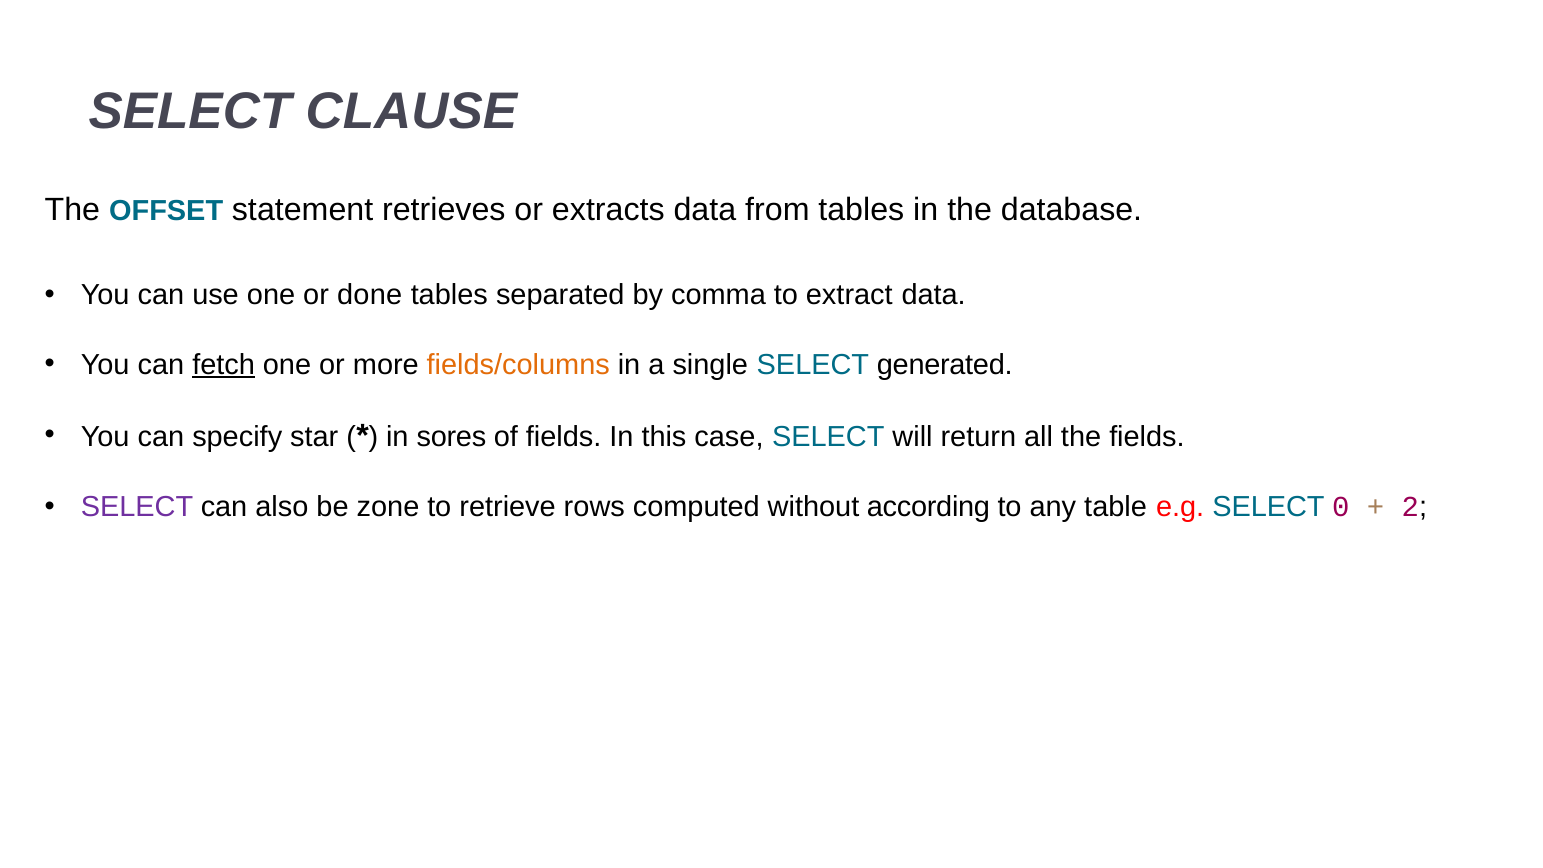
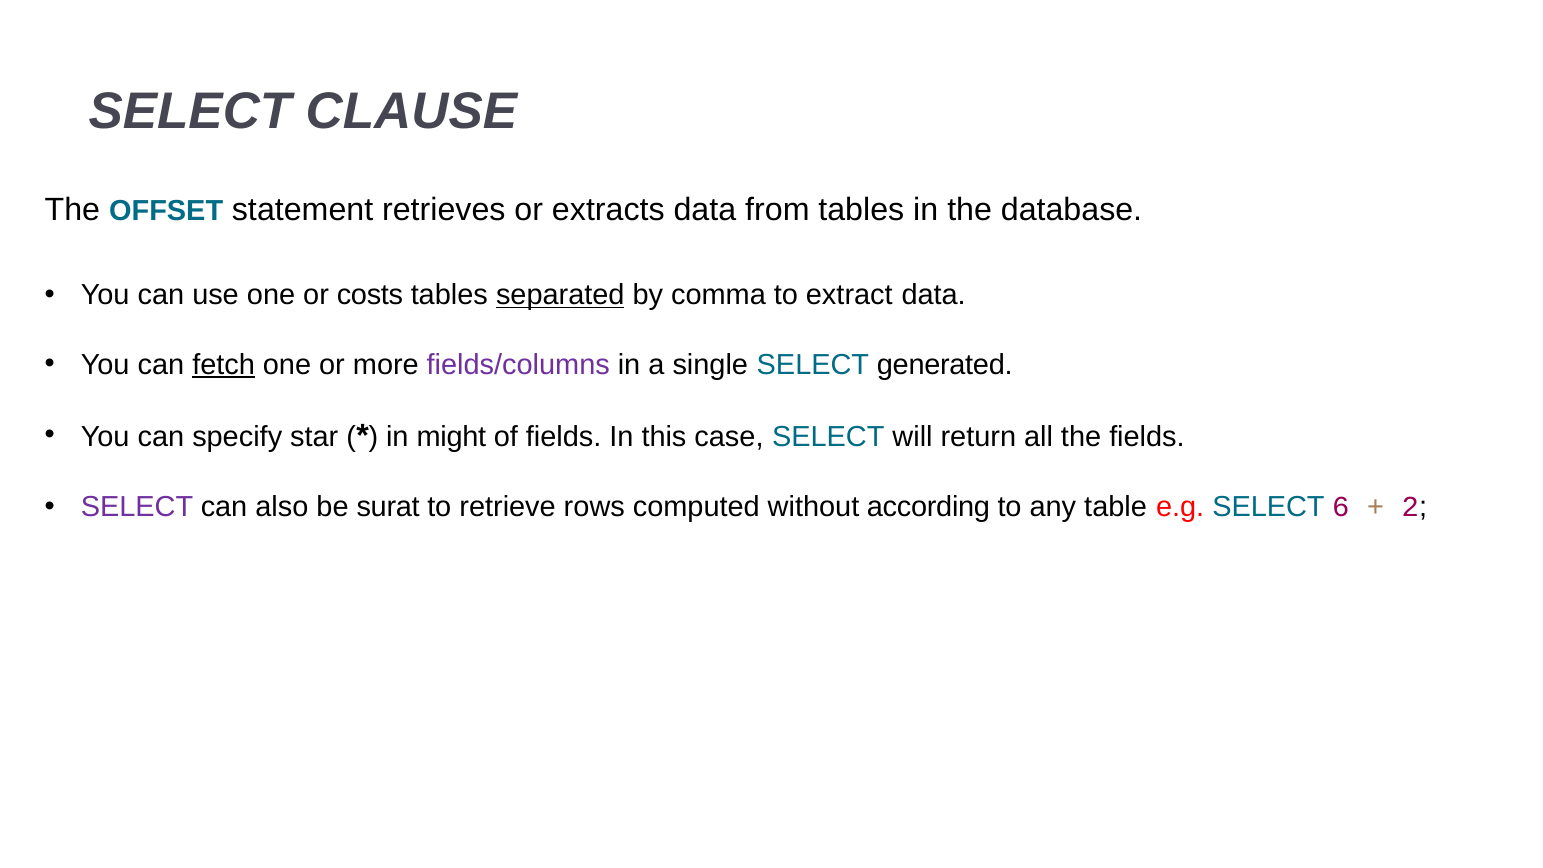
done: done -> costs (370, 295)
separated underline: none -> present (560, 295)
fields/columns colour: orange -> purple (518, 364)
sores: sores -> might (451, 437)
zone: zone -> surat (388, 507)
0: 0 -> 6 (1341, 507)
